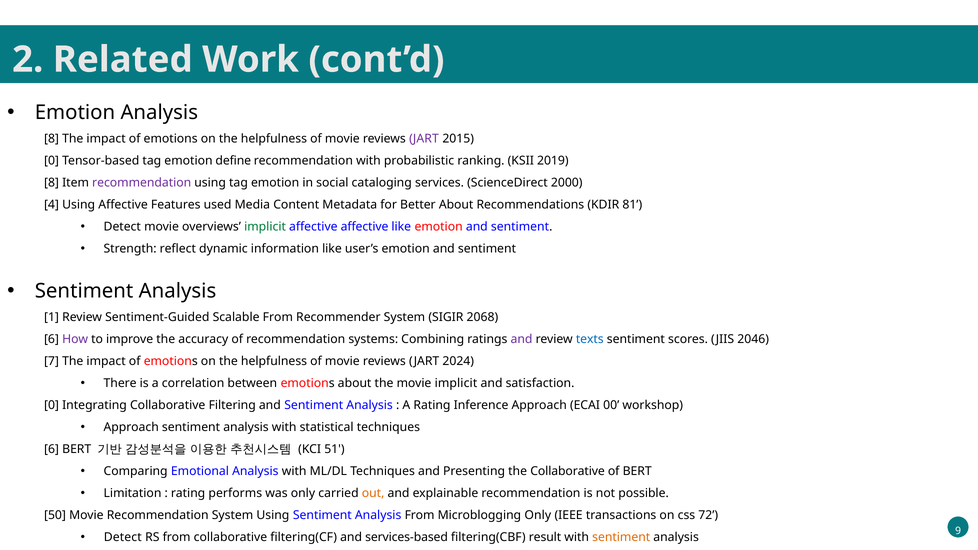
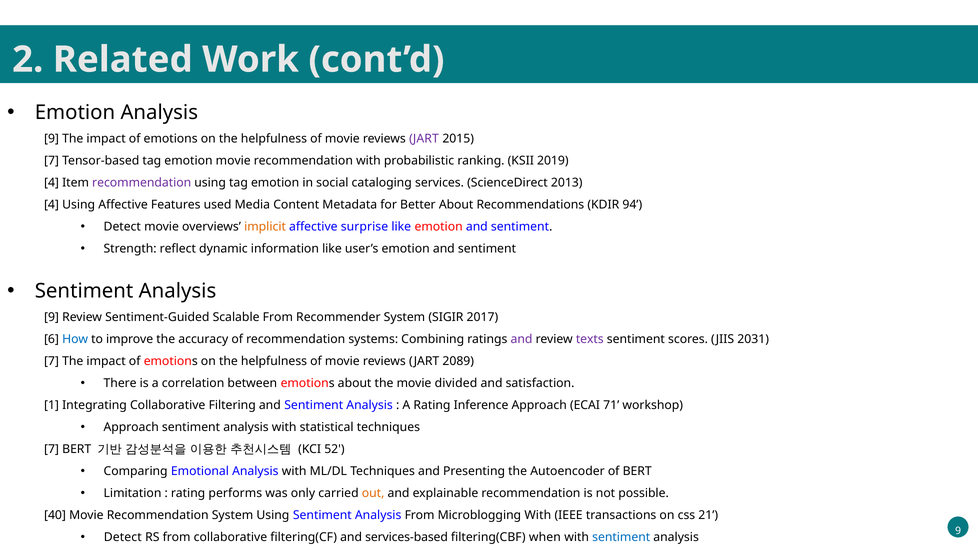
8: 8 -> 9 (52, 139)
0: 0 -> 7 (52, 161)
emotion define: define -> movie (233, 161)
8: 8 -> 4 (52, 183)
2000: 2000 -> 2013 (567, 183)
81: 81 -> 94 (632, 205)
implicit colour: green -> orange (265, 227)
affective affective: affective -> surprise (364, 227)
1: 1 -> 9 (52, 317)
2068: 2068 -> 2017 (482, 317)
How colour: purple -> blue (75, 339)
texts colour: blue -> purple (590, 339)
2046: 2046 -> 2031 (753, 339)
2024: 2024 -> 2089 (458, 362)
movie implicit: implicit -> divided (456, 384)
0: 0 -> 1 (52, 406)
00: 00 -> 71 (611, 406)
6: 6 -> 7 (52, 450)
51: 51 -> 52 (334, 450)
the Collaborative: Collaborative -> Autoencoder (568, 472)
50: 50 -> 40 (55, 516)
Microblogging Only: Only -> With (538, 516)
72: 72 -> 21 (708, 516)
result: result -> when (545, 538)
sentiment colour: orange -> blue (621, 538)
